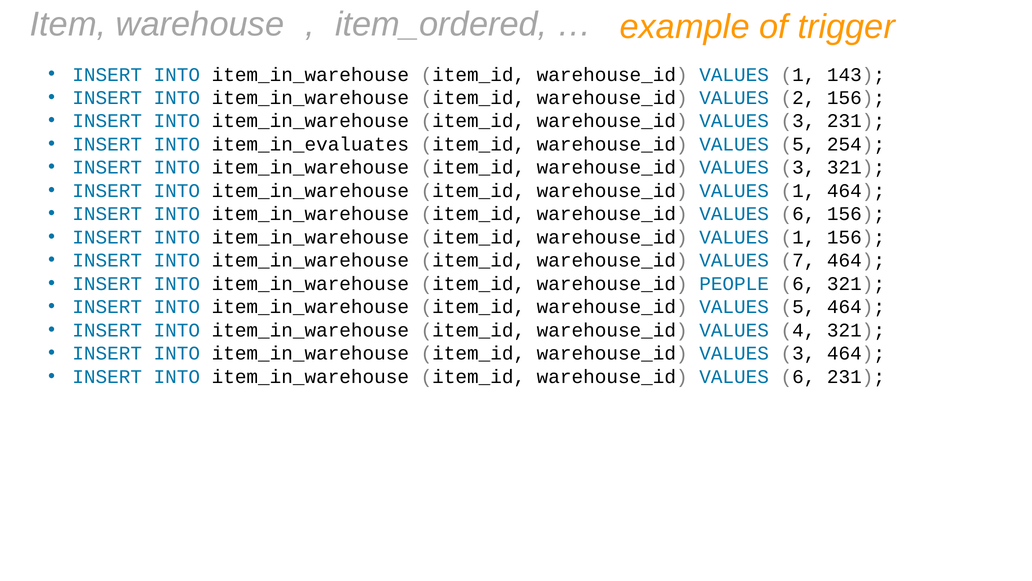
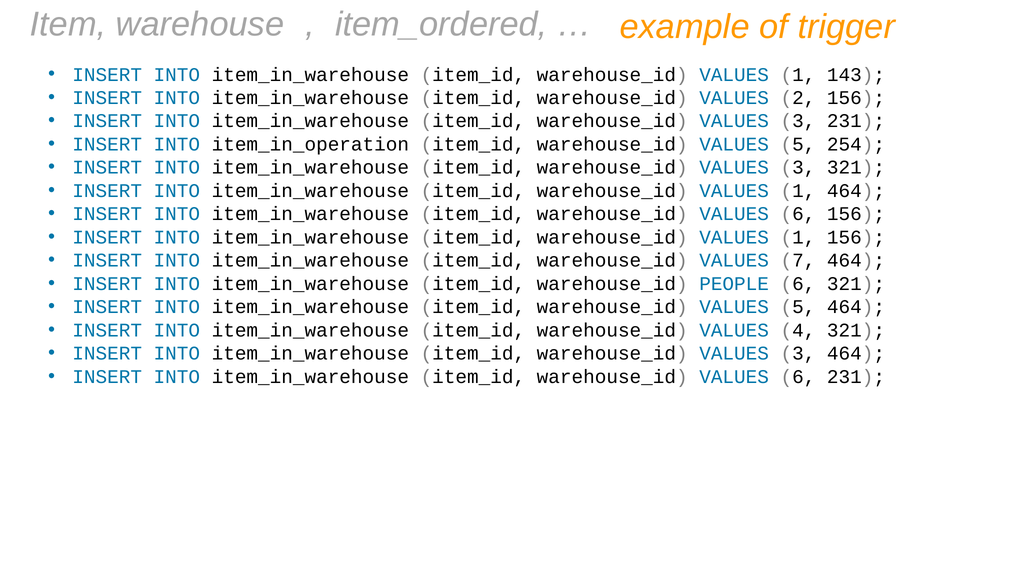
item_in_evaluates: item_in_evaluates -> item_in_operation (310, 144)
